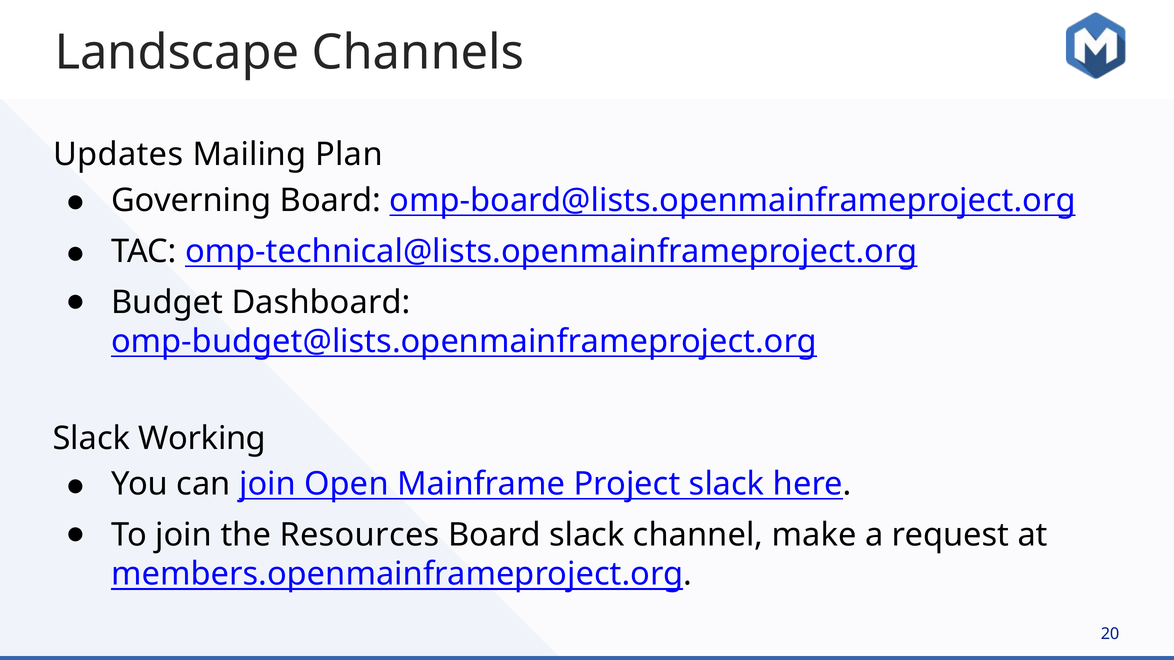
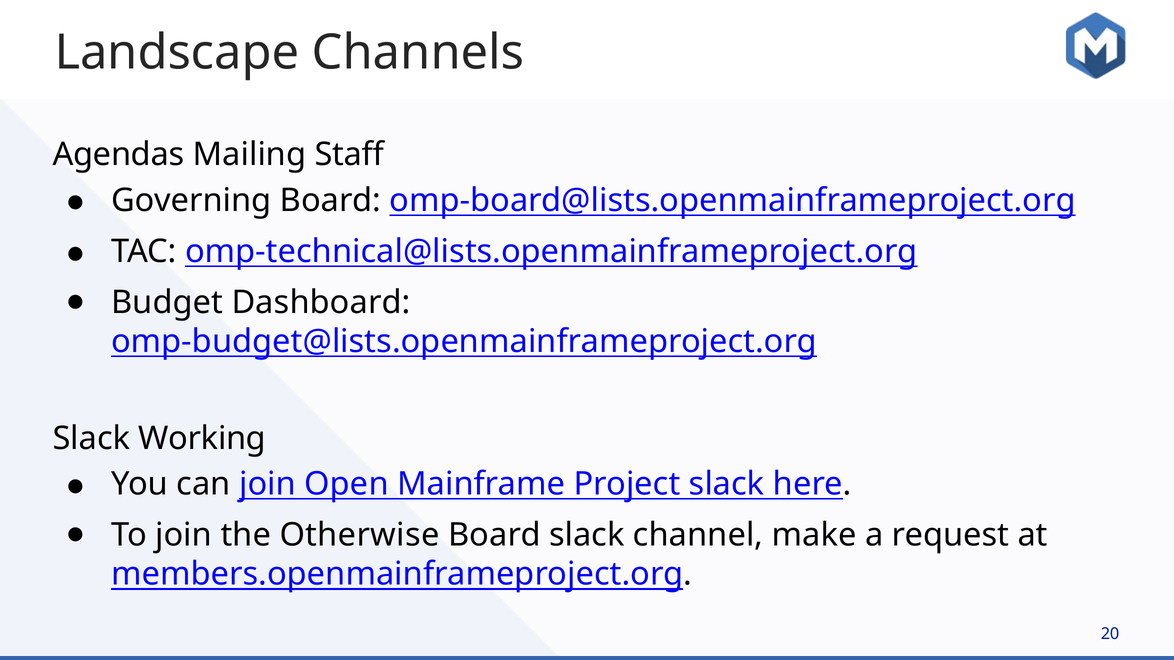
Updates: Updates -> Agendas (118, 155)
Plan: Plan -> Staff (349, 155)
Resources: Resources -> Otherwise (360, 535)
